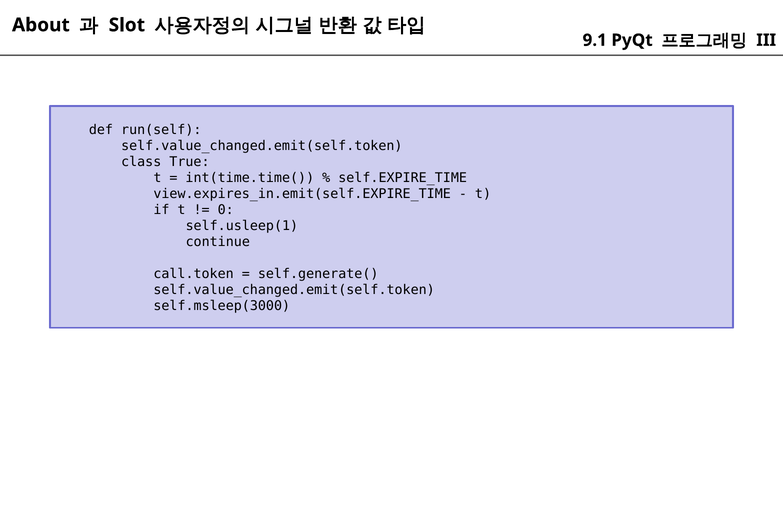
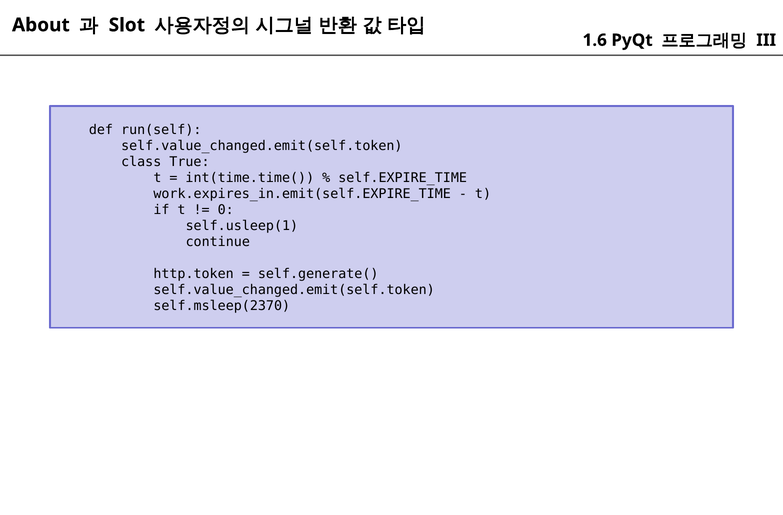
9.1: 9.1 -> 1.6 (595, 40)
view.expires_in.emit(self.EXPIRE_TIME: view.expires_in.emit(self.EXPIRE_TIME -> work.expires_in.emit(self.EXPIRE_TIME (302, 193)
call.token: call.token -> http.token (194, 274)
self.msleep(3000: self.msleep(3000 -> self.msleep(2370 (222, 306)
